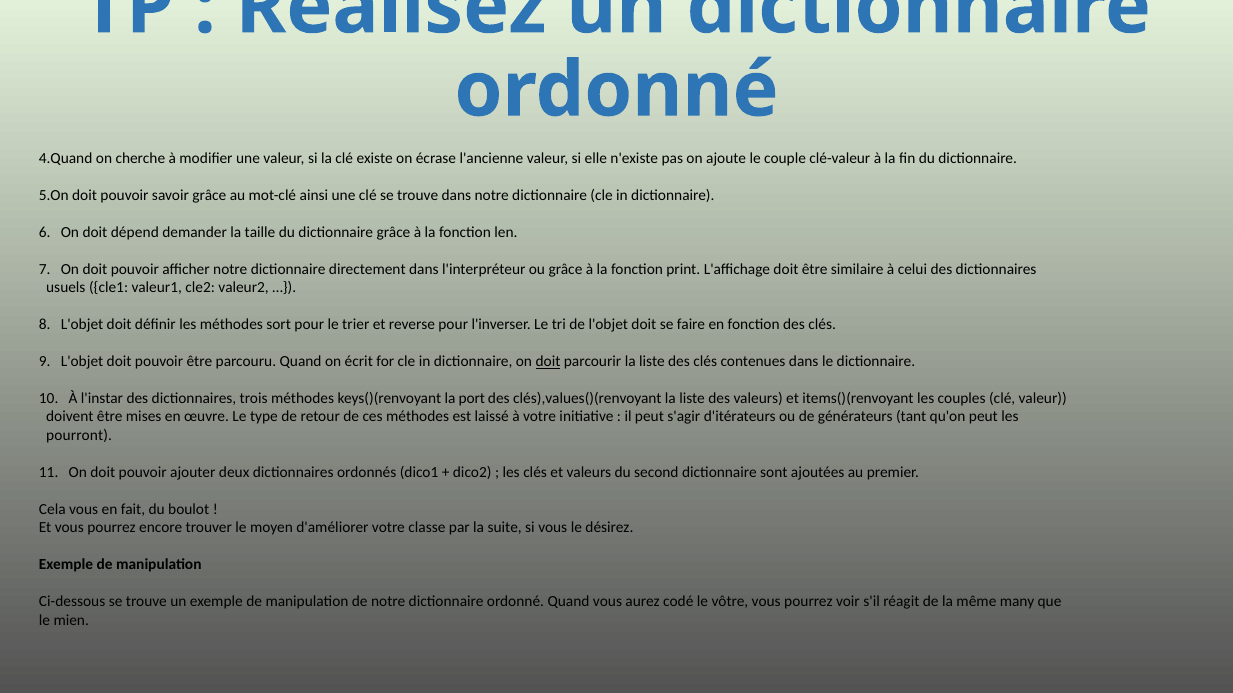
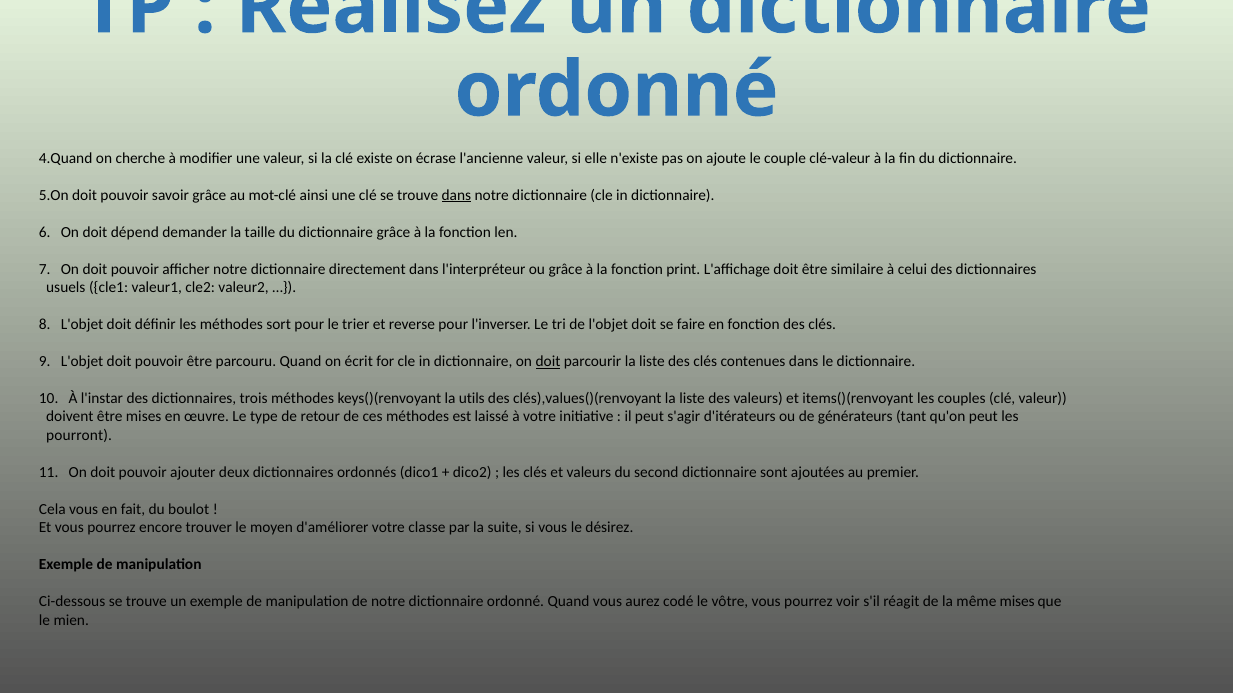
dans underline: none -> present (456, 195)
port: port -> utils (472, 399)
même many: many -> mises (1017, 602)
